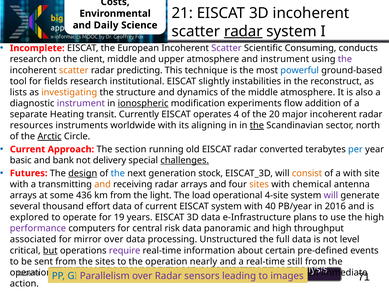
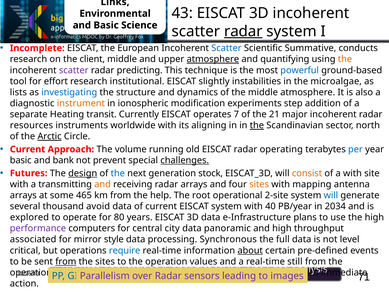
Costs: Costs -> Links (115, 2)
21: 21 -> 43 (182, 13)
and Daily: Daily -> Basic (106, 25)
Scatter colour: purple -> blue (226, 48)
Consuming: Consuming -> Summative (310, 48)
atmosphere underline: none -> present (213, 59)
and instrument: instrument -> quantifying (285, 59)
the colour: purple -> orange (345, 59)
scatter colour: orange -> purple (74, 70)
fields: fields -> effort (56, 81)
reconstruct: reconstruct -> microalgae (336, 81)
investigating colour: orange -> blue (69, 92)
instrument colour: purple -> orange (81, 103)
ionospheric underline: present -> none (143, 103)
flow: flow -> step (293, 103)
4: 4 -> 7 (236, 114)
20: 20 -> 21 (274, 114)
section: section -> volume (131, 149)
converted: converted -> operating (281, 149)
delivery: delivery -> prevent (110, 160)
chemical: chemical -> mapping (312, 184)
436: 436 -> 465 (84, 195)
light: light -> help (161, 195)
load: load -> root (201, 195)
4-site: 4-site -> 2-site (277, 195)
will colour: purple -> blue (331, 195)
effort: effort -> avoid (98, 206)
2016: 2016 -> 2034 (335, 206)
19: 19 -> 80 (119, 217)
risk: risk -> city (172, 228)
mirror over: over -> style (114, 239)
Unstructured: Unstructured -> Synchronous (228, 239)
but underline: present -> none (50, 250)
require colour: purple -> blue (125, 250)
about underline: none -> present (250, 250)
from underline: none -> present (66, 261)
nearly: nearly -> values (204, 261)
